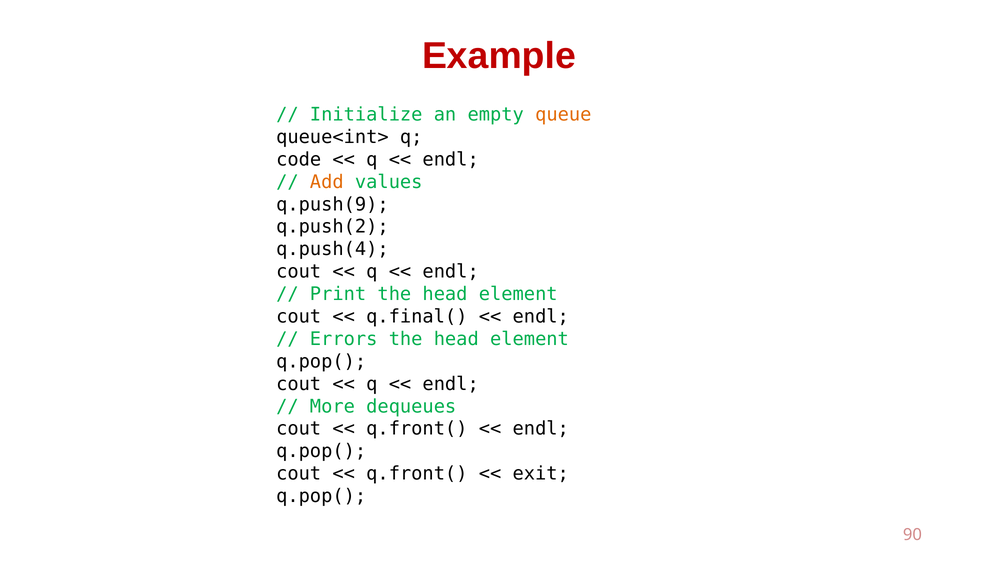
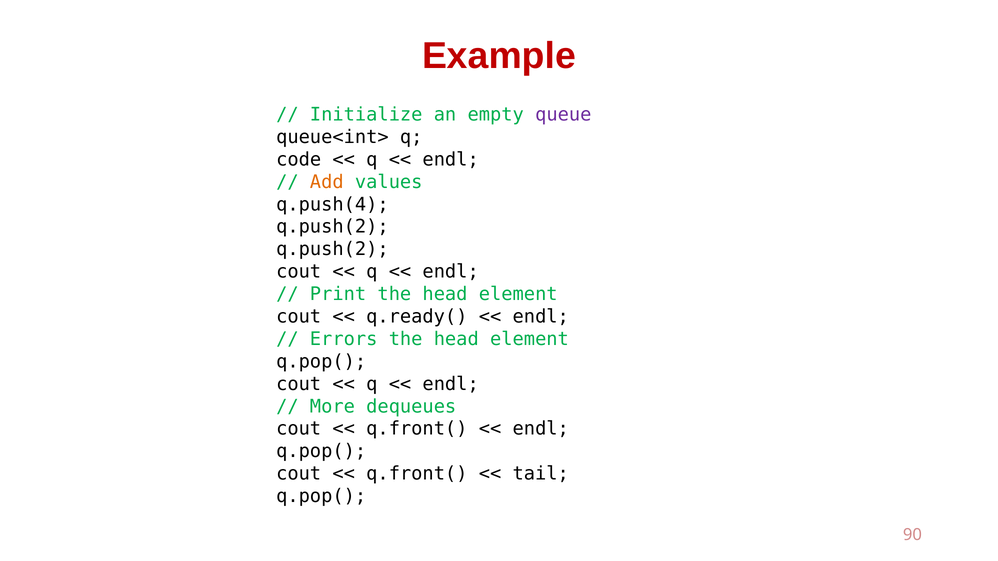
queue colour: orange -> purple (563, 115)
q.push(9: q.push(9 -> q.push(4 (332, 205)
q.push(4: q.push(4 -> q.push(2 (332, 249)
q.final(: q.final( -> q.ready( (417, 317)
exit: exit -> tail (541, 474)
